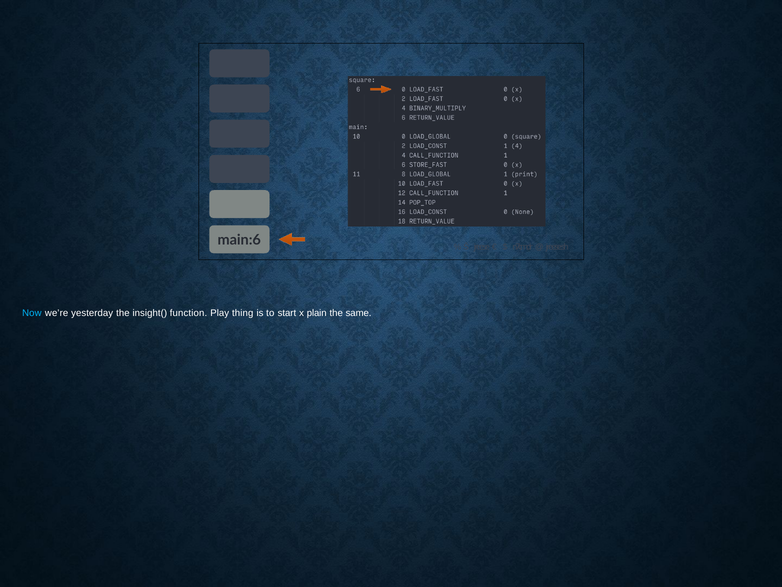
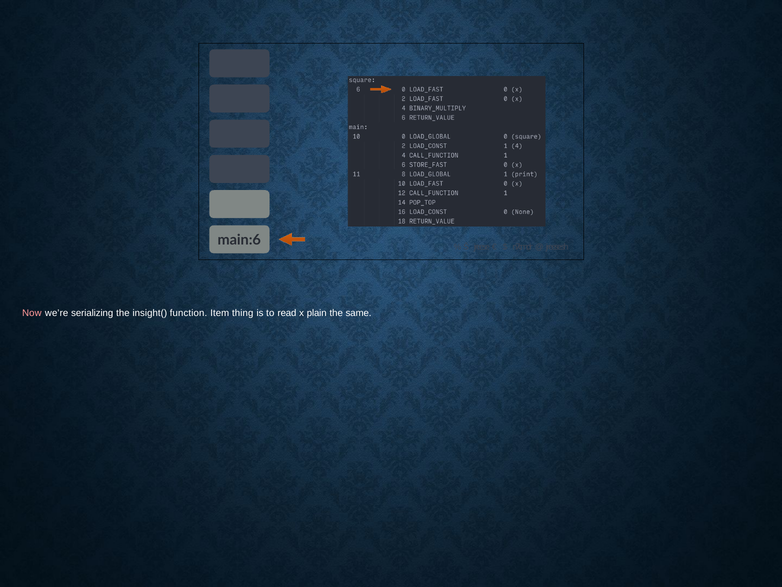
Now colour: light blue -> pink (32, 313)
yesterday: yesterday -> serializing (92, 313)
Play: Play -> Item (220, 313)
start: start -> read (287, 313)
